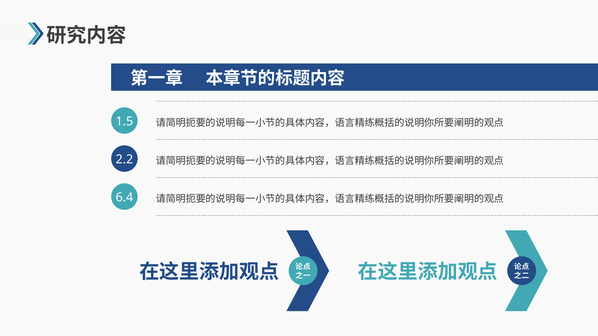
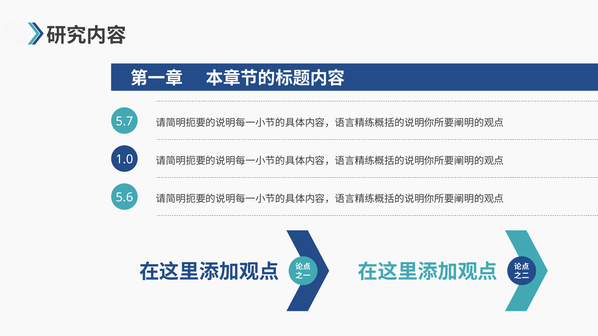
1.5: 1.5 -> 5.7 (124, 122)
2.2: 2.2 -> 1.0 (124, 160)
6.4: 6.4 -> 5.6 (124, 198)
